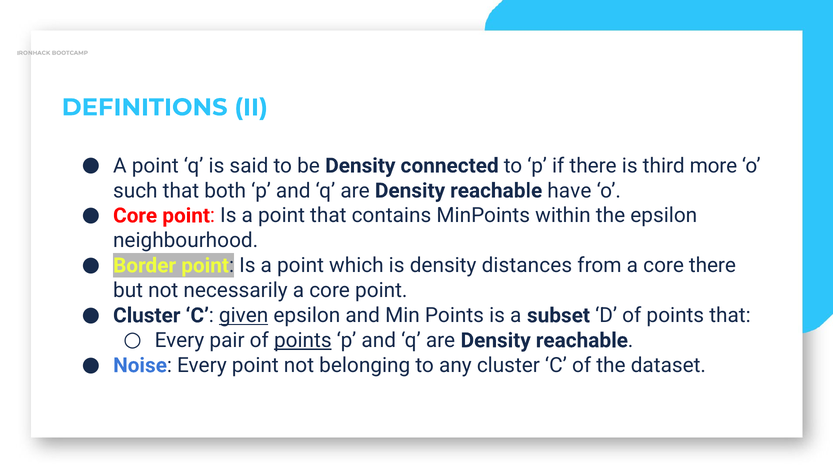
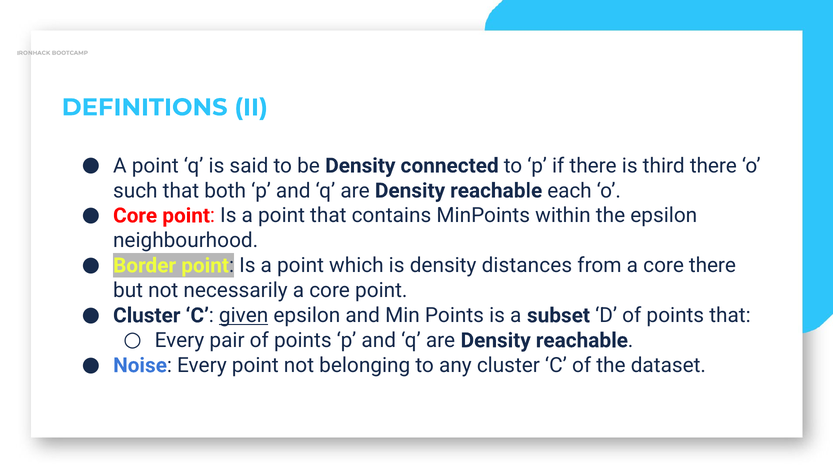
third more: more -> there (713, 166)
have: have -> each (569, 191)
points underline: present -> none (303, 341)
